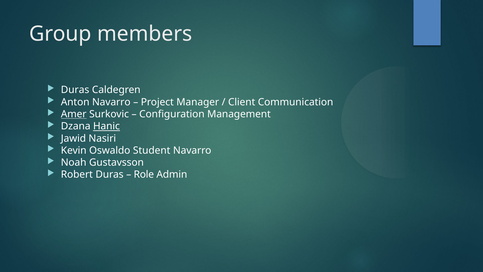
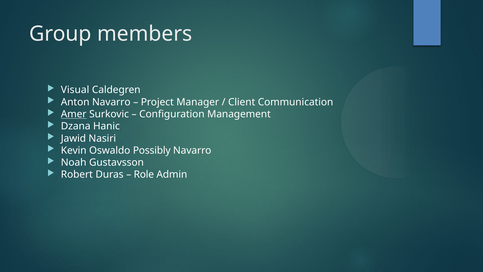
Duras: Duras -> Visual (75, 90)
Hanic underline: present -> none (107, 126)
Student: Student -> Possibly (152, 150)
